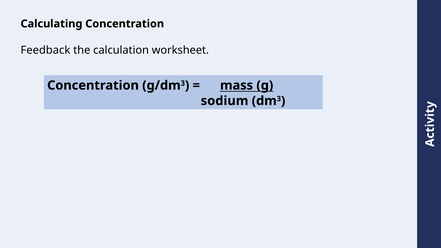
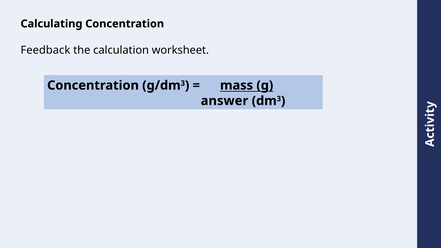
sodium: sodium -> answer (224, 101)
